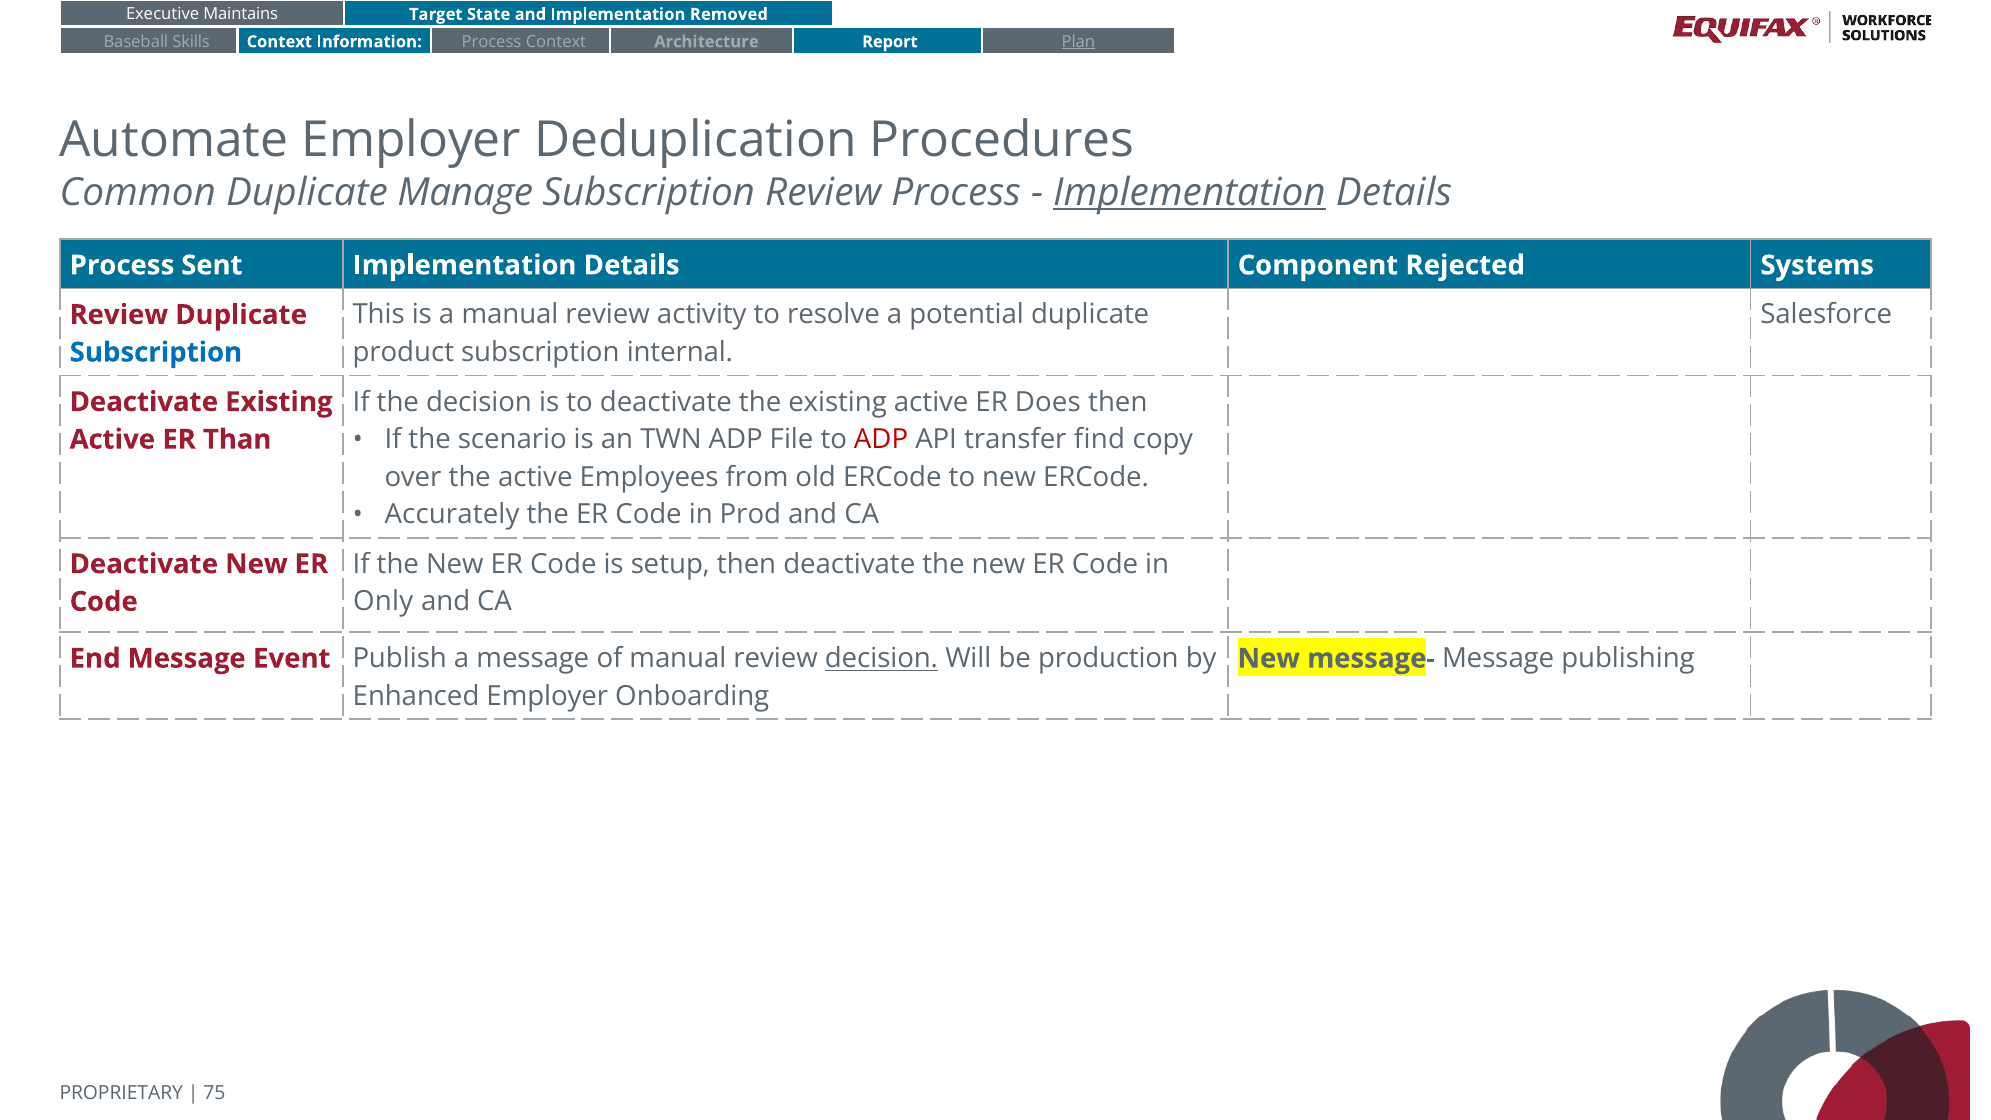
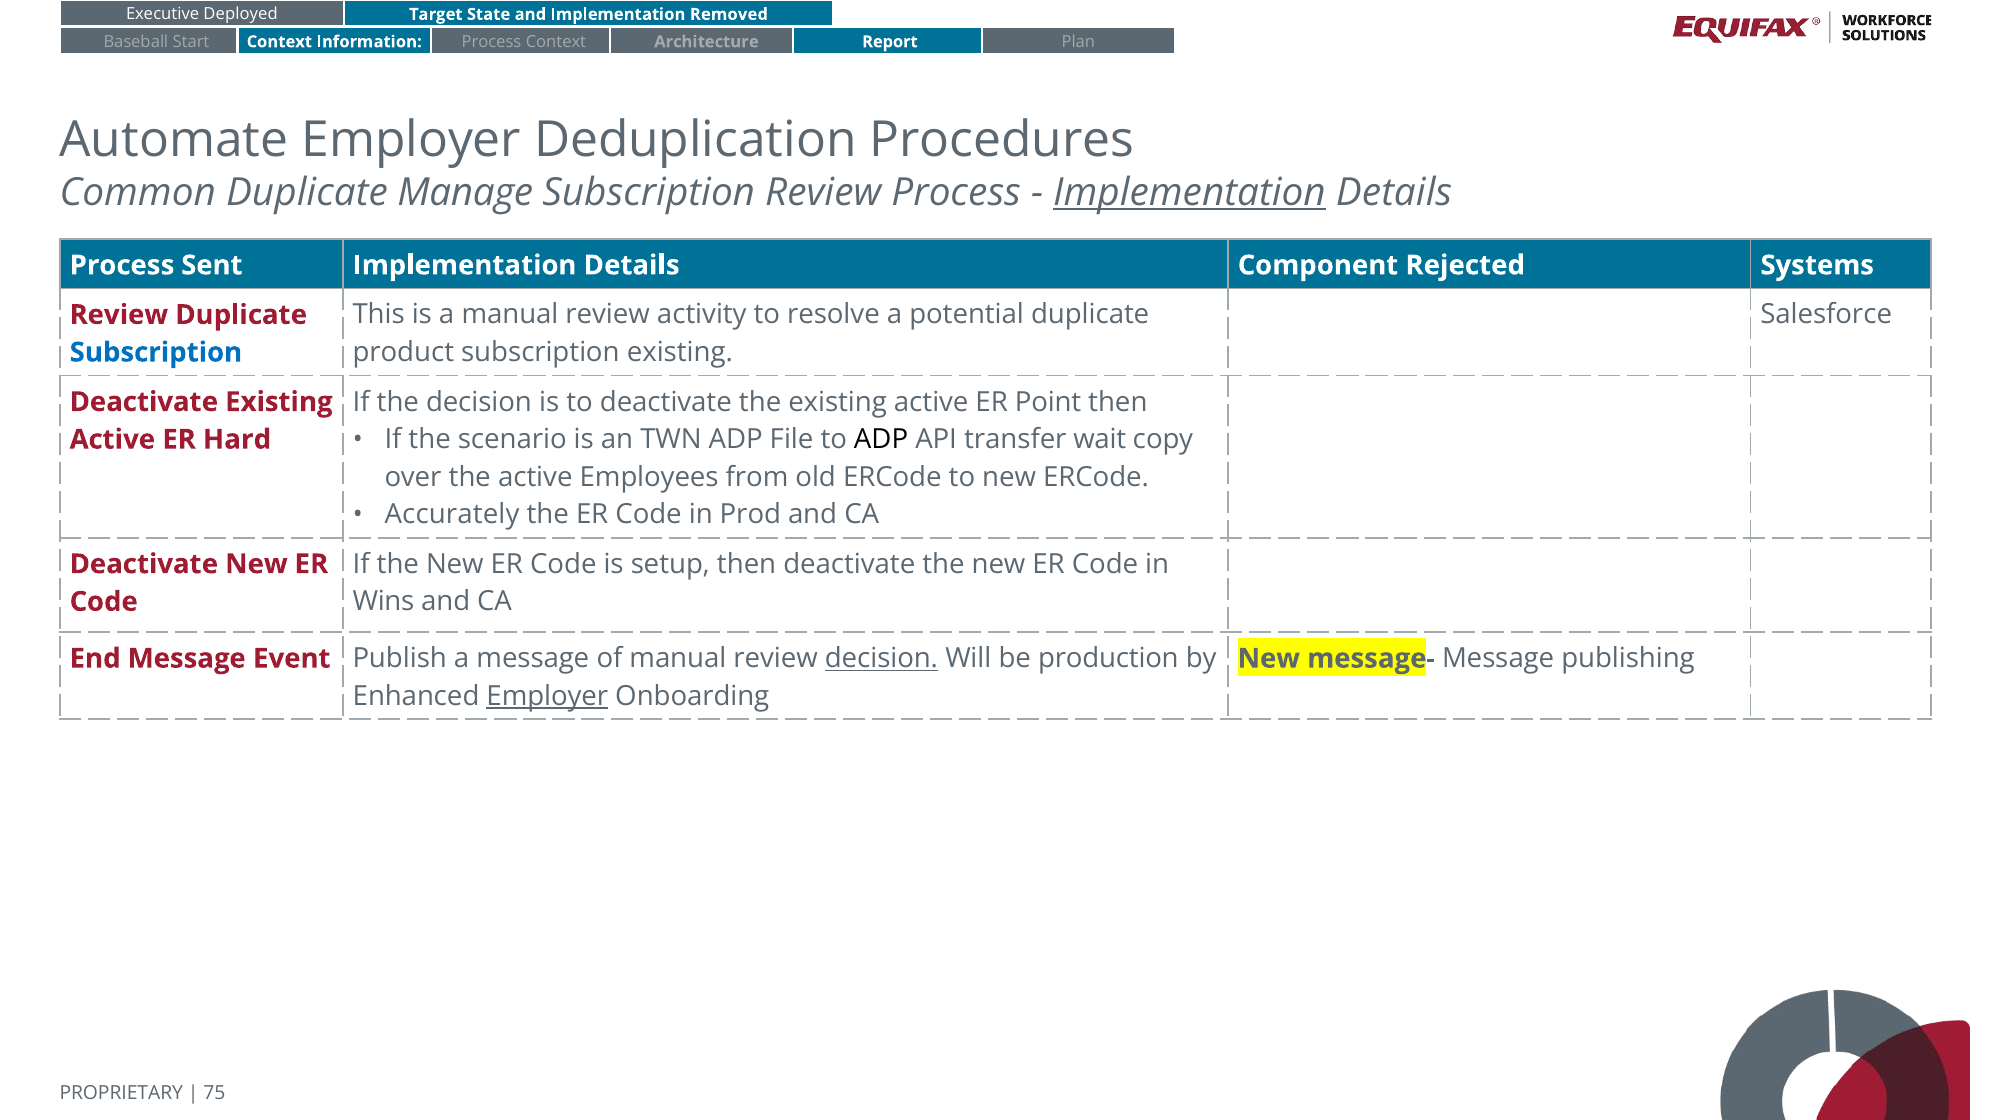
Maintains: Maintains -> Deployed (241, 14)
Plan underline: present -> none (1078, 42)
Skills: Skills -> Start (191, 42)
subscription internal: internal -> existing (680, 352)
Does: Does -> Point (1048, 402)
Than: Than -> Hard (237, 439)
ADP colour: red -> black (881, 439)
find: find -> wait (1100, 439)
Only: Only -> Wins (383, 602)
Employer underline: none -> present (547, 696)
